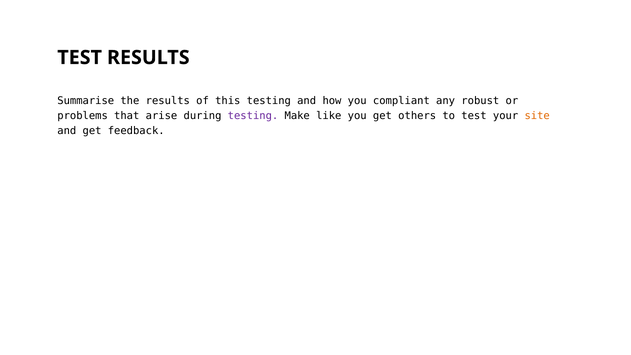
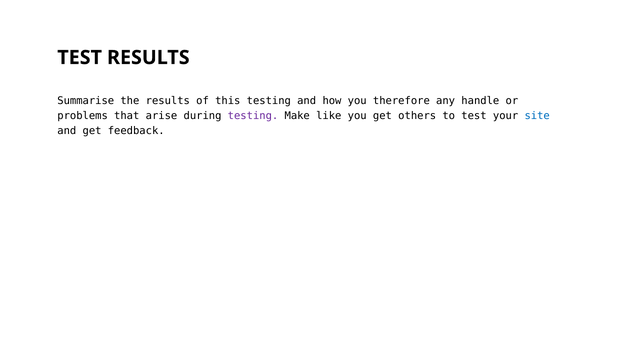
compliant: compliant -> therefore (401, 101)
robust: robust -> handle (480, 101)
site colour: orange -> blue (537, 116)
